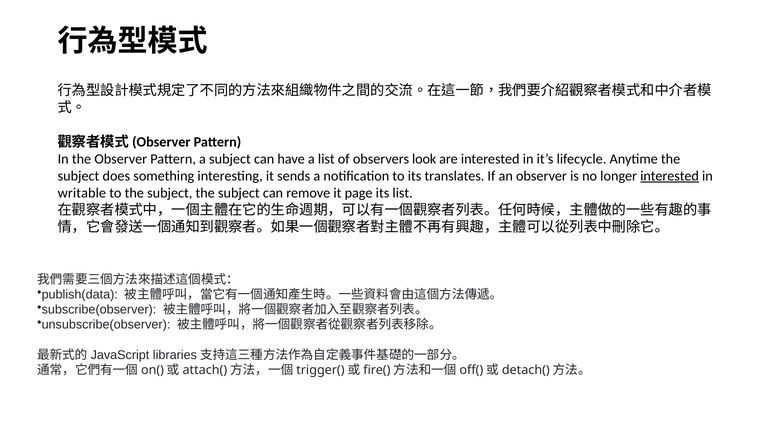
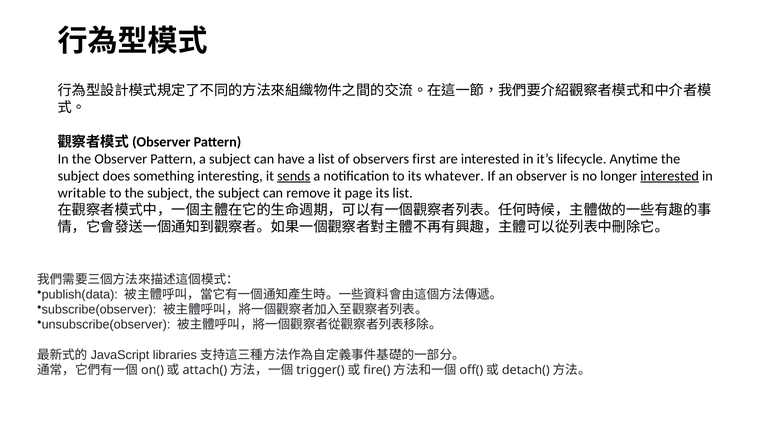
look: look -> first (424, 159)
sends underline: none -> present (294, 176)
translates: translates -> whatever (454, 176)
